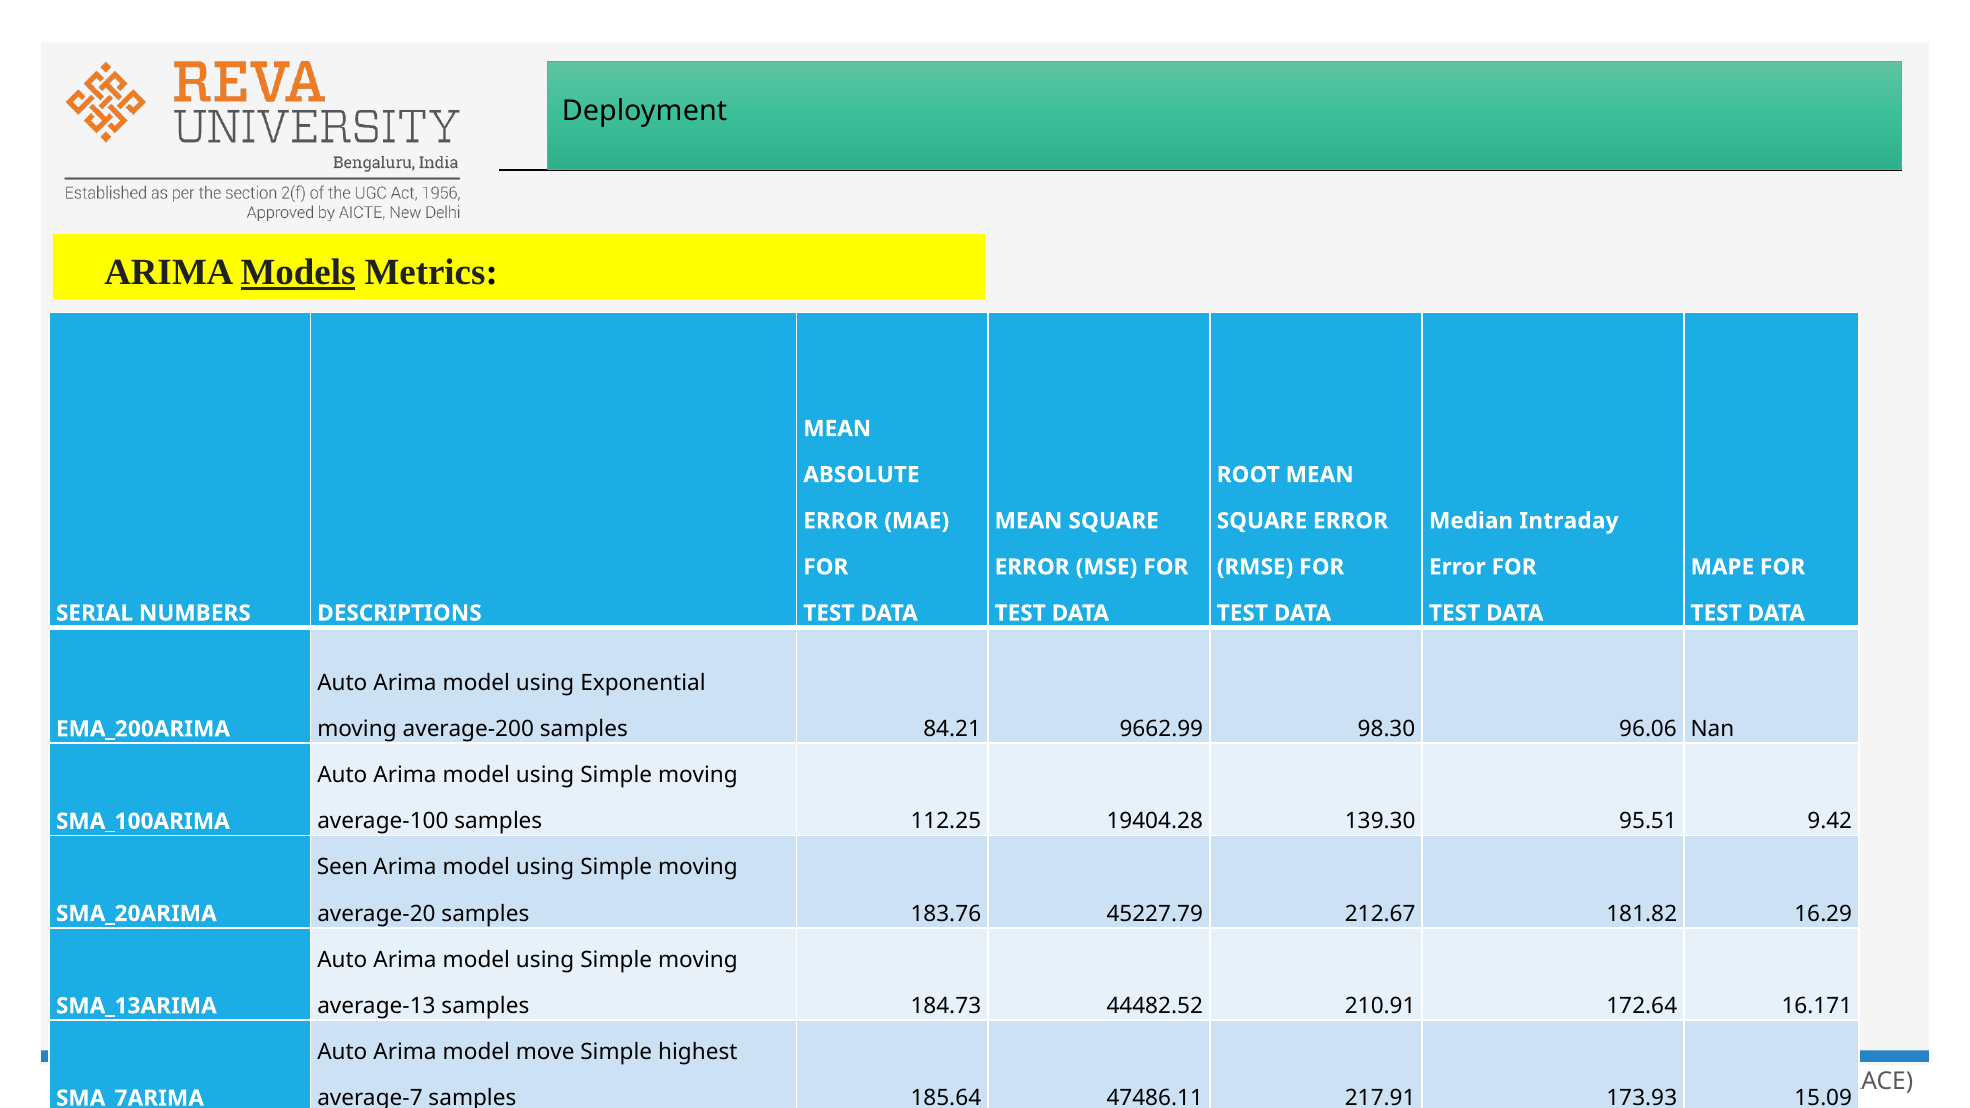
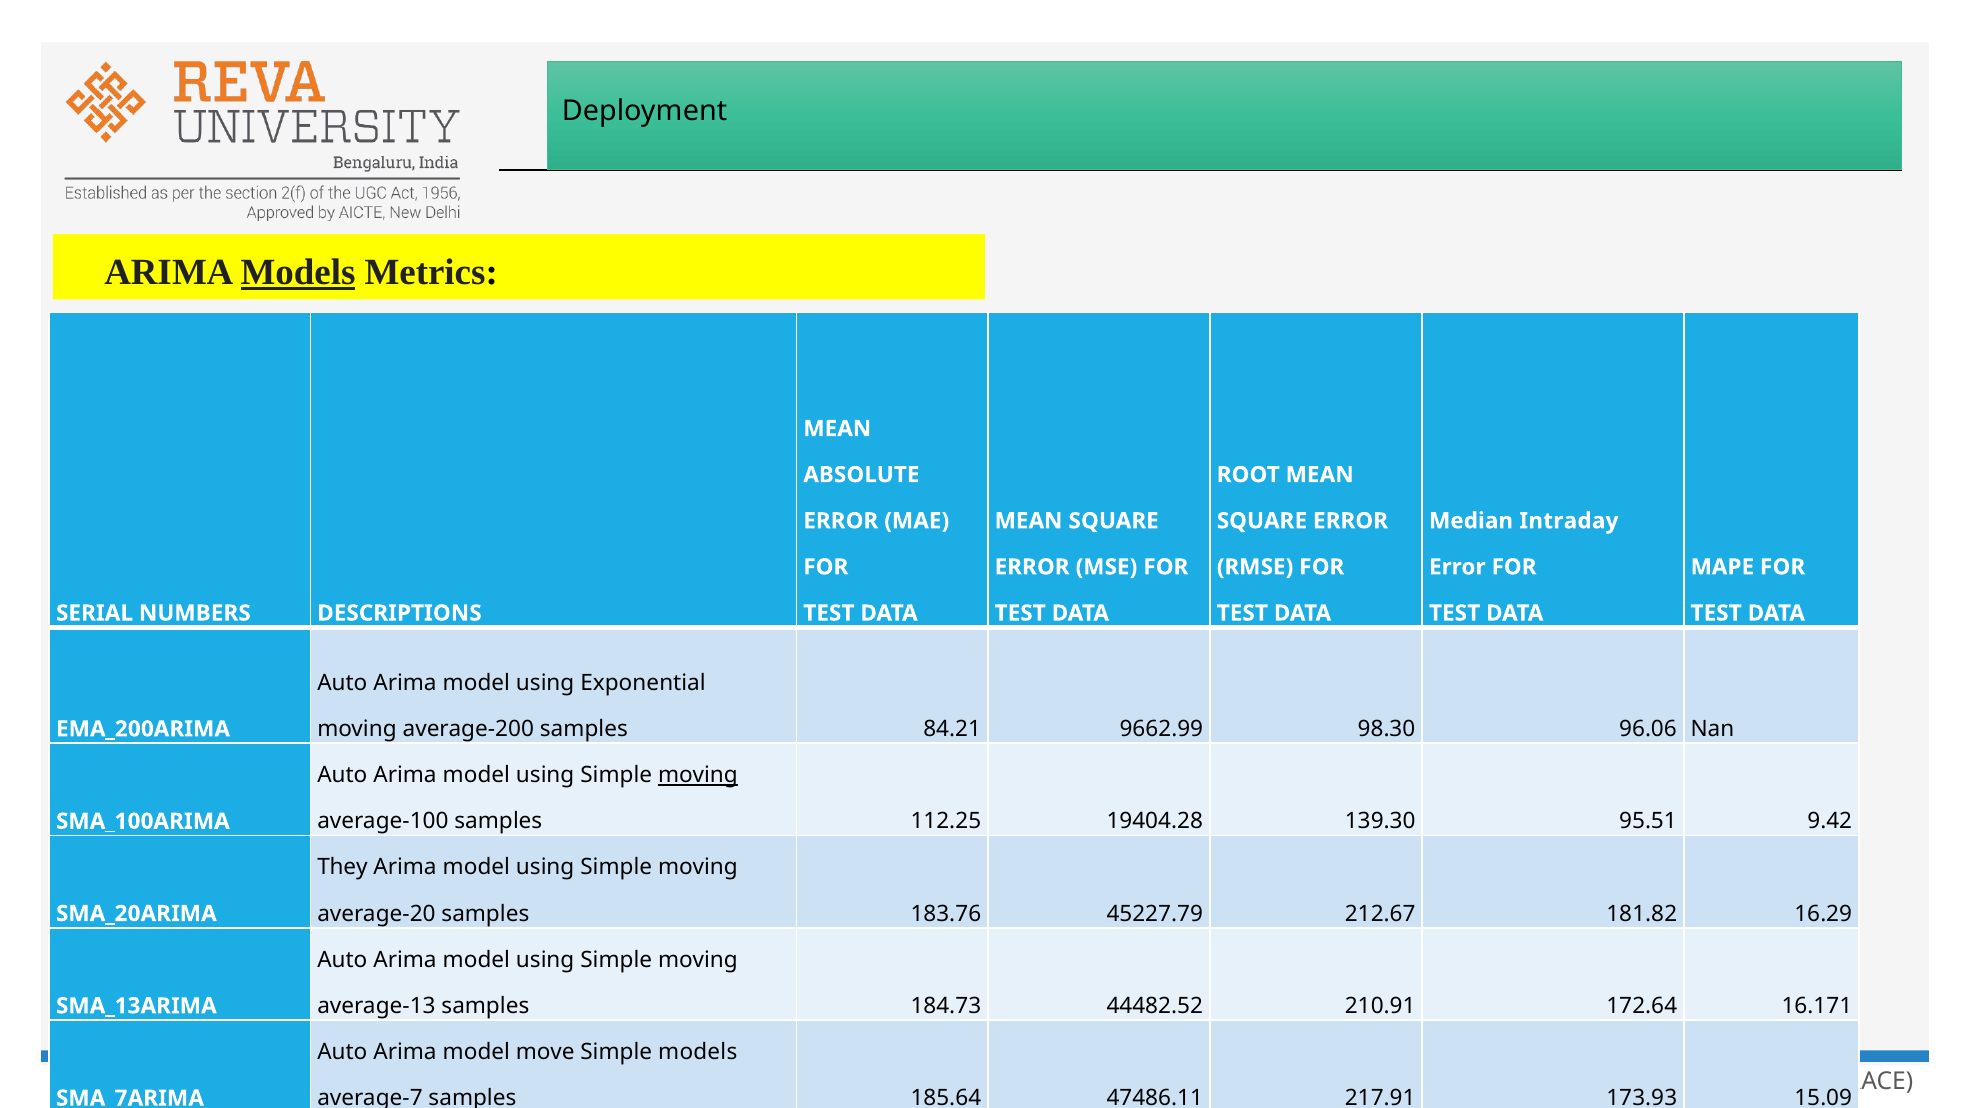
moving underline: none -> present (698, 775)
Seen: Seen -> They (342, 868)
Simple highest: highest -> models (698, 1052)
